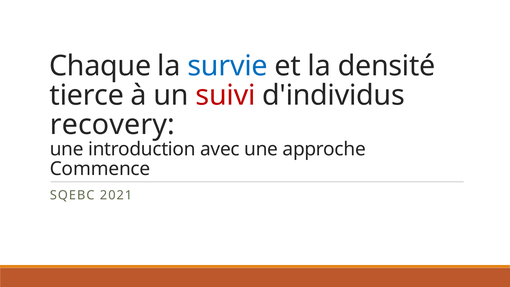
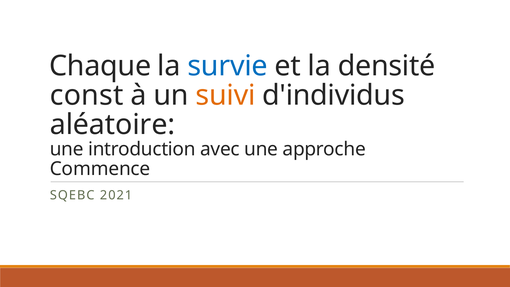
tierce: tierce -> const (87, 95)
suivi colour: red -> orange (226, 95)
recovery: recovery -> aléatoire (112, 125)
